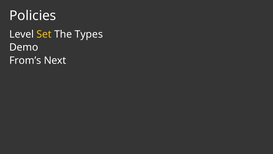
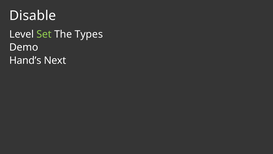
Policies: Policies -> Disable (33, 16)
Set colour: yellow -> light green (44, 34)
From’s: From’s -> Hand’s (25, 60)
